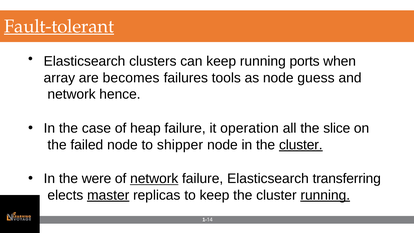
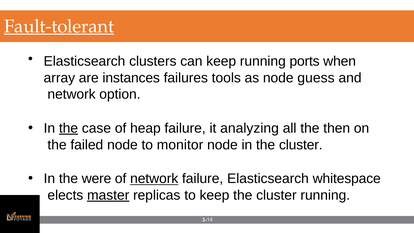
becomes: becomes -> instances (131, 78)
hence: hence -> option (120, 94)
the underline: none -> present (68, 128)
operation: operation -> analyzing (250, 128)
slice: slice -> then (337, 128)
shipper: shipper -> monitor (180, 145)
cluster underline: present -> none (301, 145)
transferring: transferring -> whitespace (347, 179)
running underline: present -> none (325, 195)
